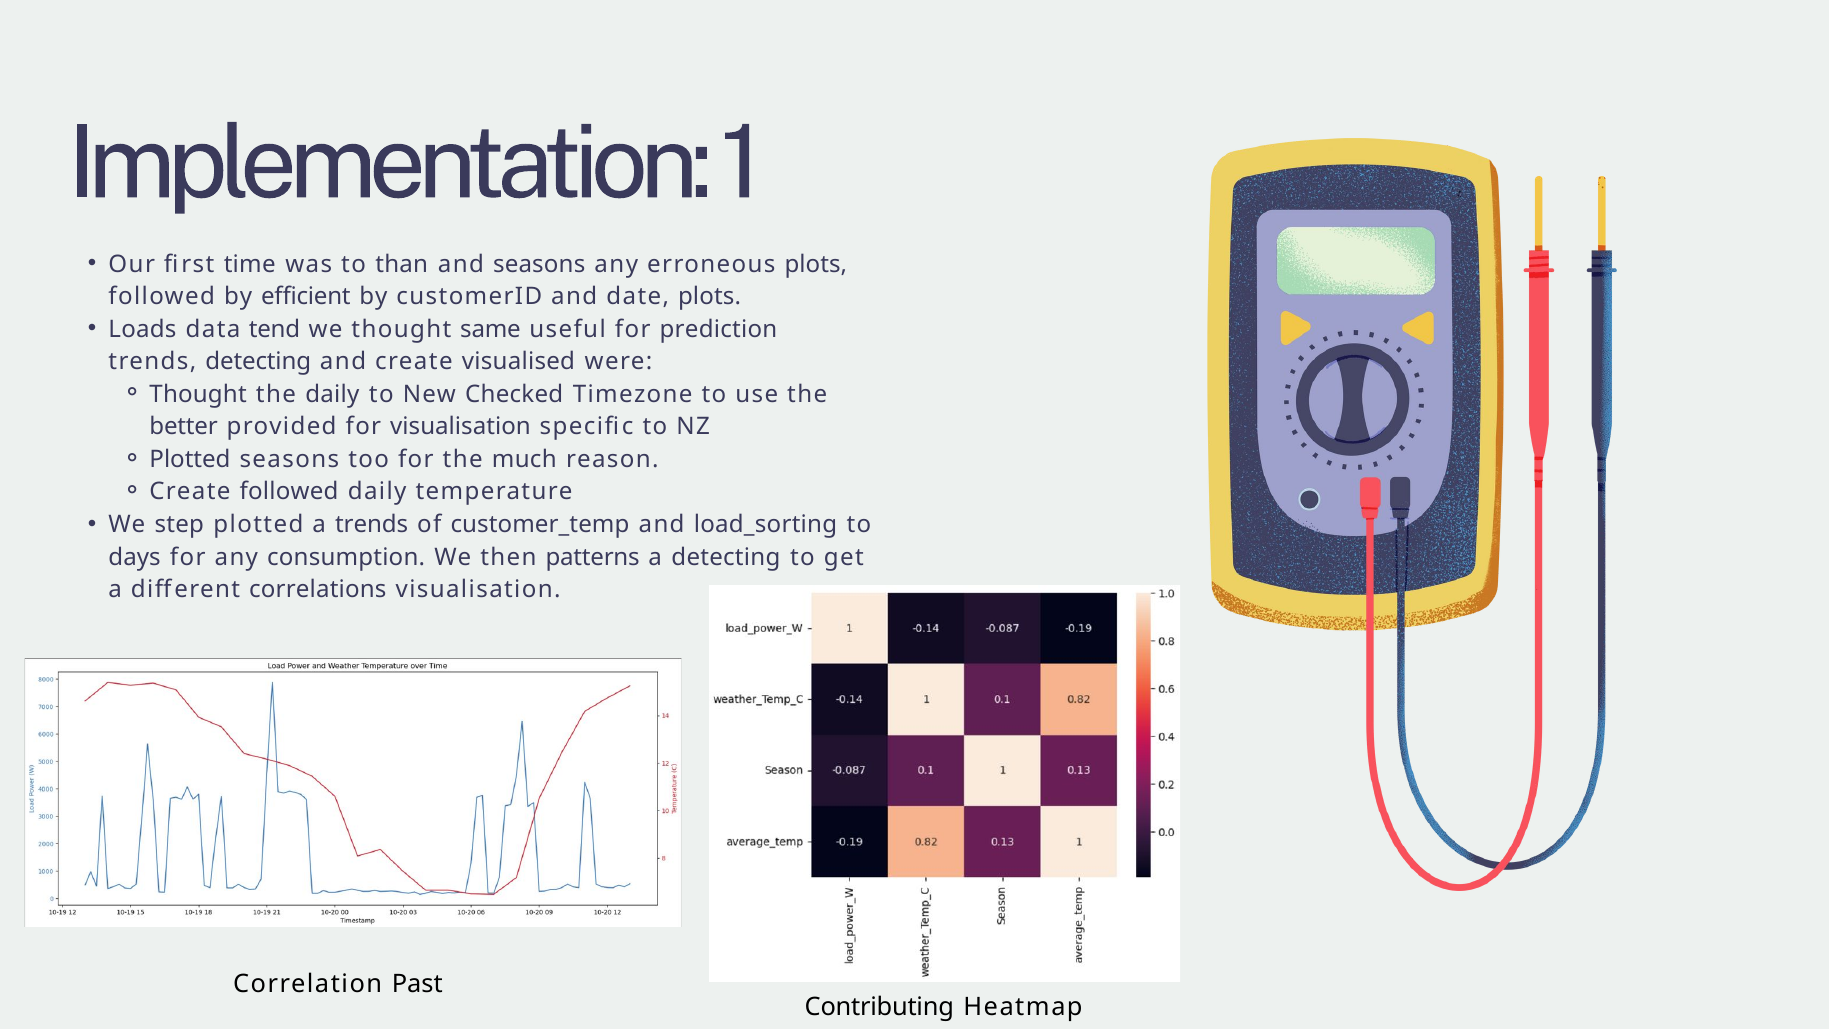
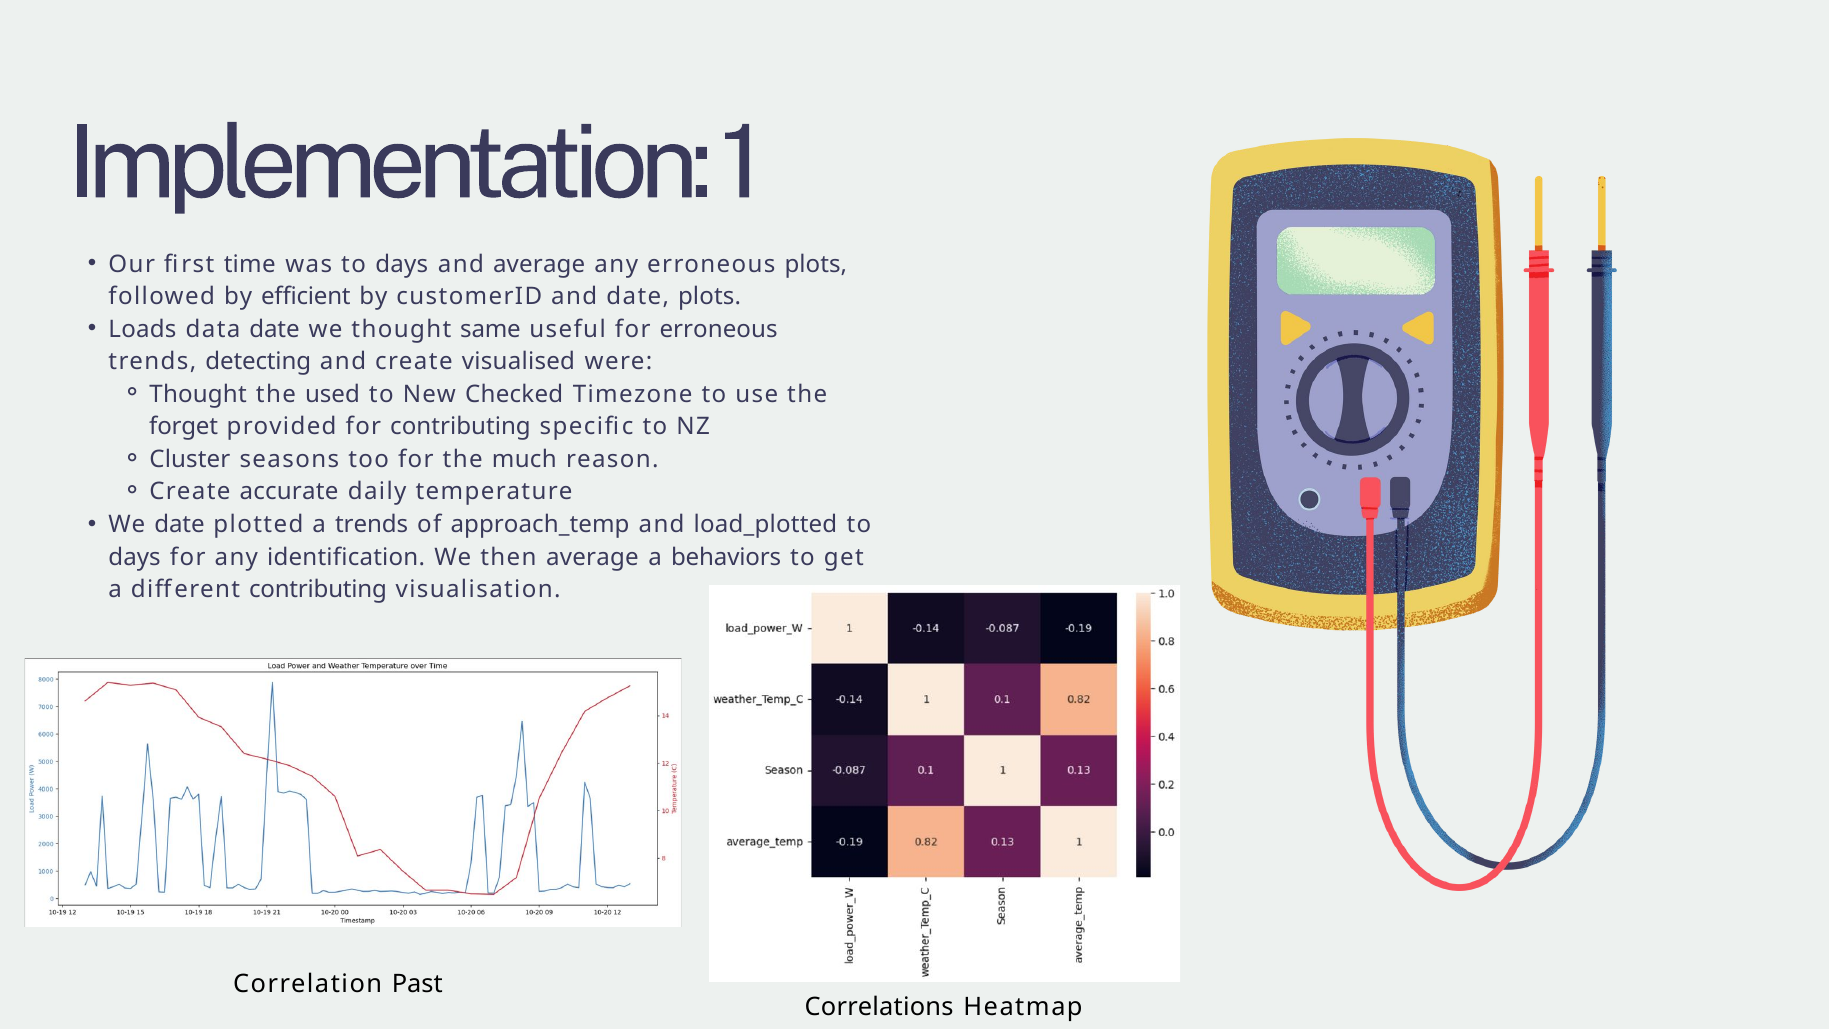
was to than: than -> days (402, 264)
and seasons: seasons -> average (539, 264)
data tend: tend -> date (275, 329)
for prediction: prediction -> erroneous (719, 329)
the daily: daily -> used (332, 394)
better: better -> forget (184, 427)
for visualisation: visualisation -> contributing (460, 427)
Plotted: Plotted -> Cluster (190, 459)
Create followed: followed -> accurate (289, 492)
We step: step -> date (179, 524)
customer_temp: customer_temp -> approach_temp (540, 524)
load_sorting: load_sorting -> load_plotted (766, 524)
consumption: consumption -> identification (346, 557)
then patterns: patterns -> average (592, 557)
a detecting: detecting -> behaviors (726, 557)
different correlations: correlations -> contributing (318, 590)
Contributing: Contributing -> Correlations (879, 1007)
